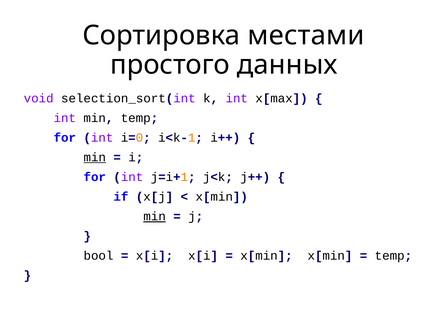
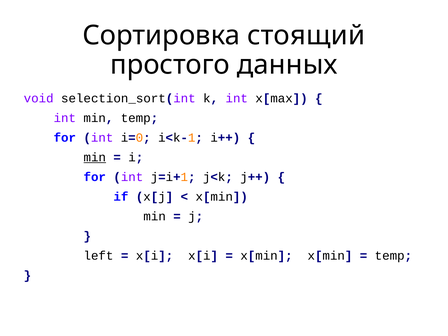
местами: местами -> стоящий (306, 35)
min underline: present -> none (155, 216)
bool: bool -> left (98, 256)
